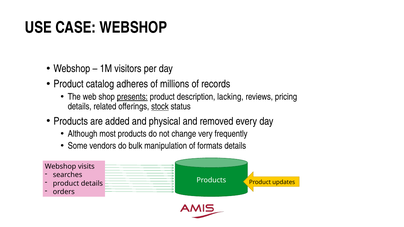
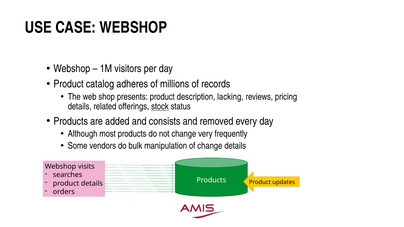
presents underline: present -> none (132, 97)
physical: physical -> consists (165, 121)
of formats: formats -> change (210, 146)
